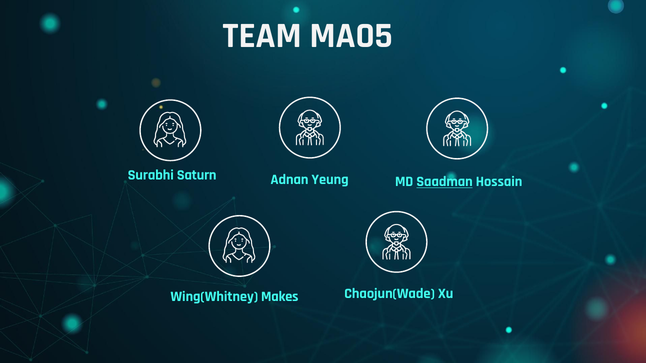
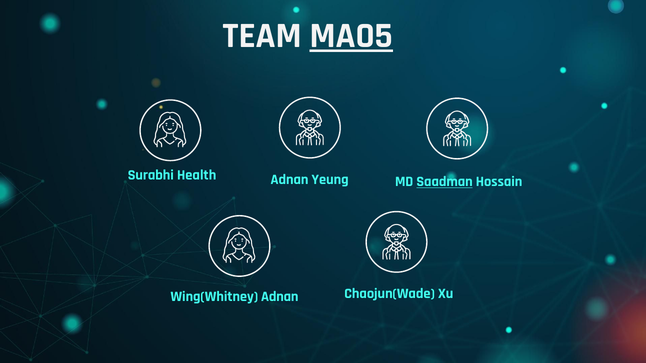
MA05 underline: none -> present (351, 35)
Saturn: Saturn -> Health (197, 175)
Wing(Whitney Makes: Makes -> Adnan (280, 297)
